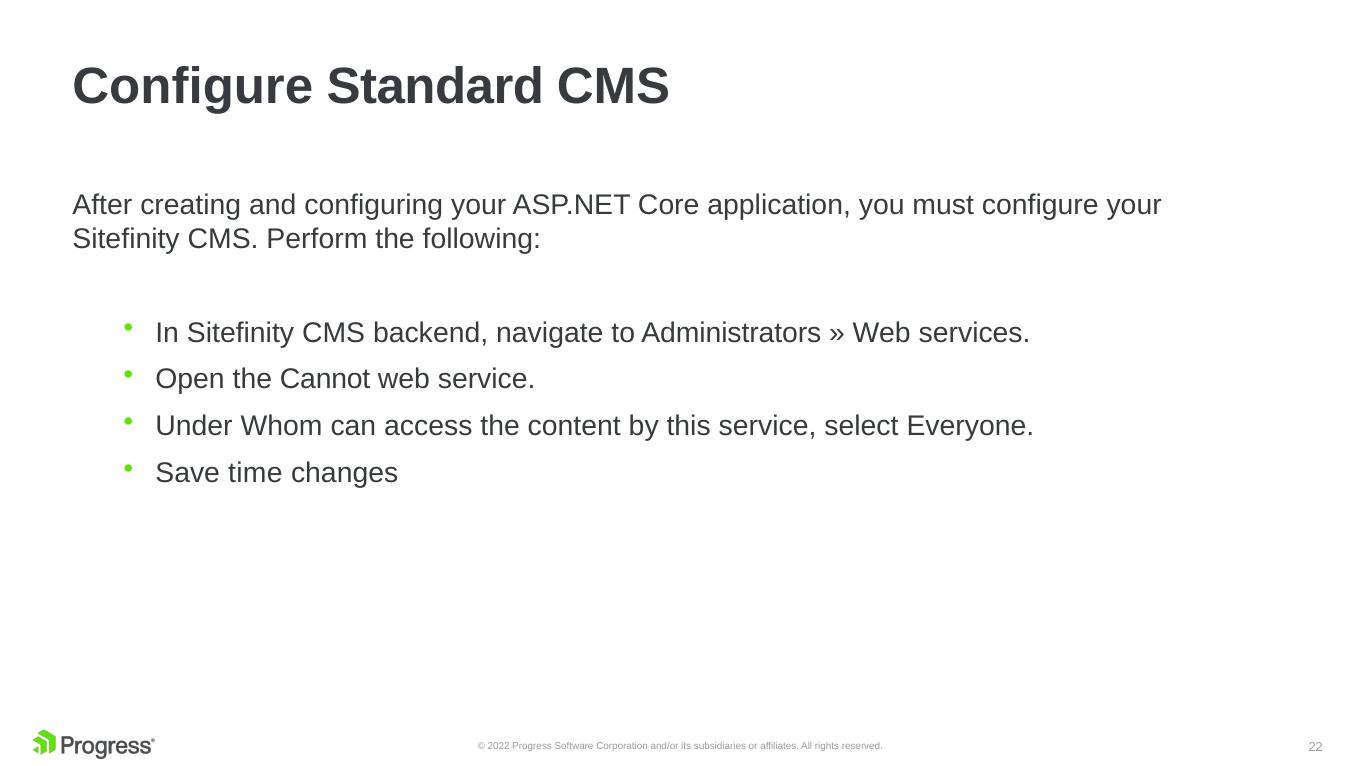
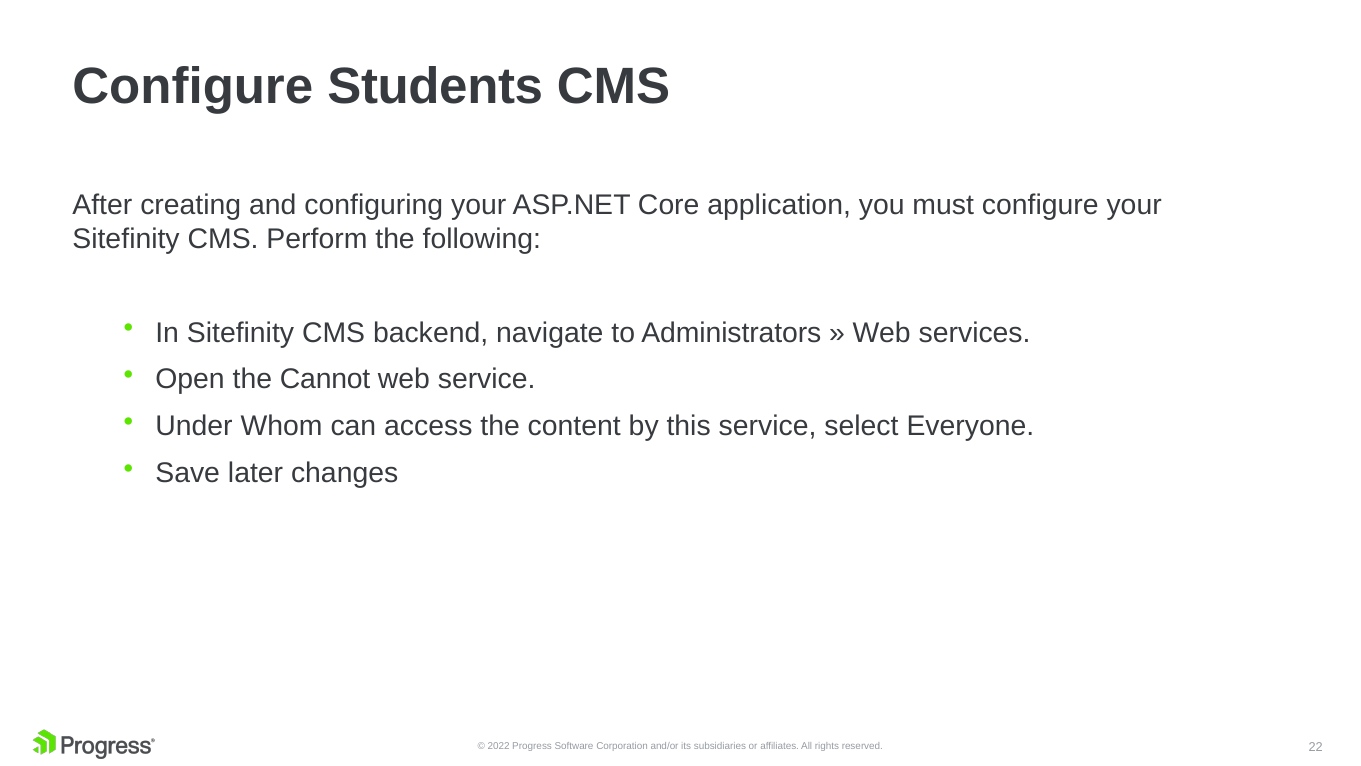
Standard: Standard -> Students (435, 87)
time: time -> later (256, 473)
